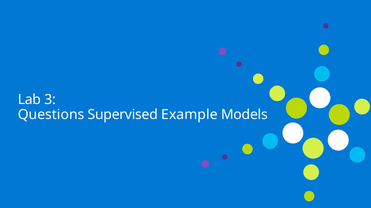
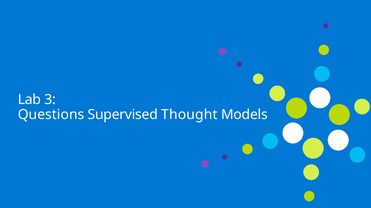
Example: Example -> Thought (189, 115)
